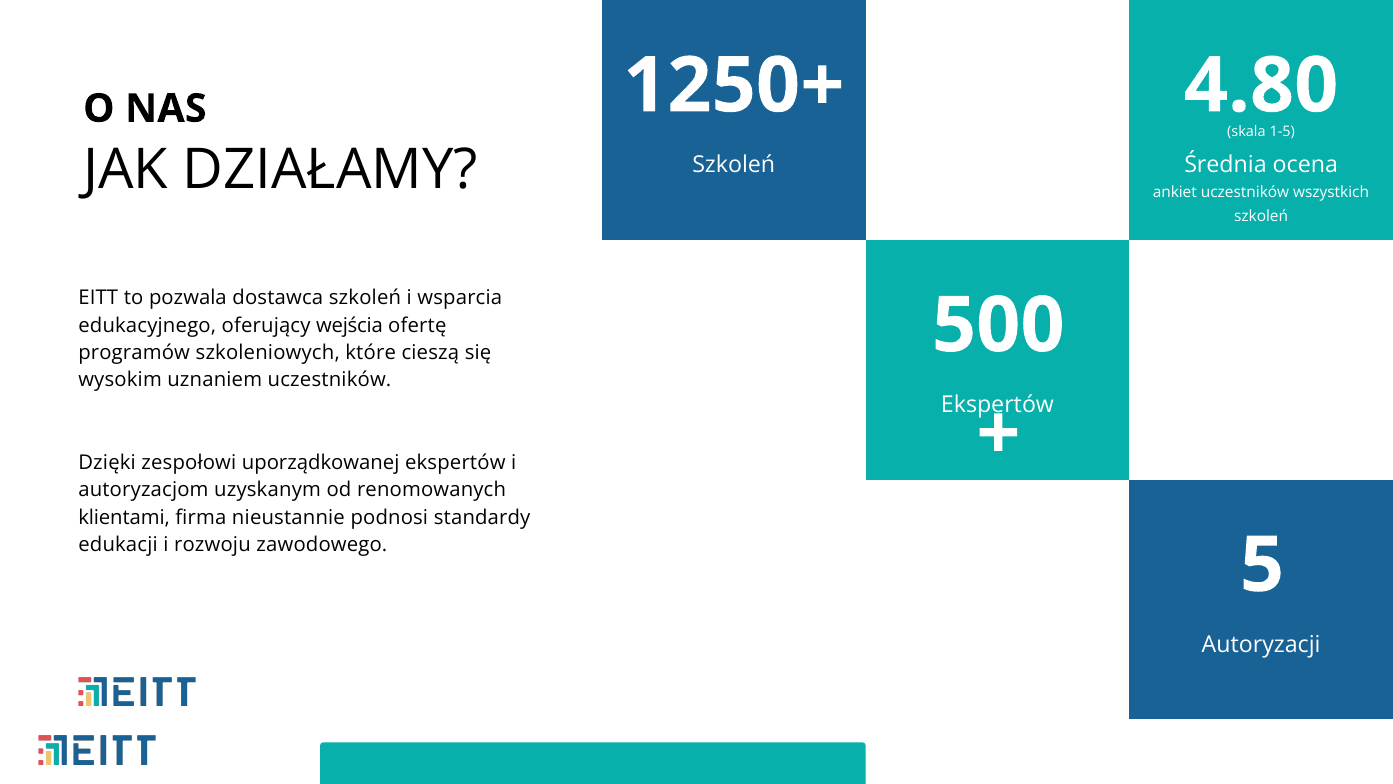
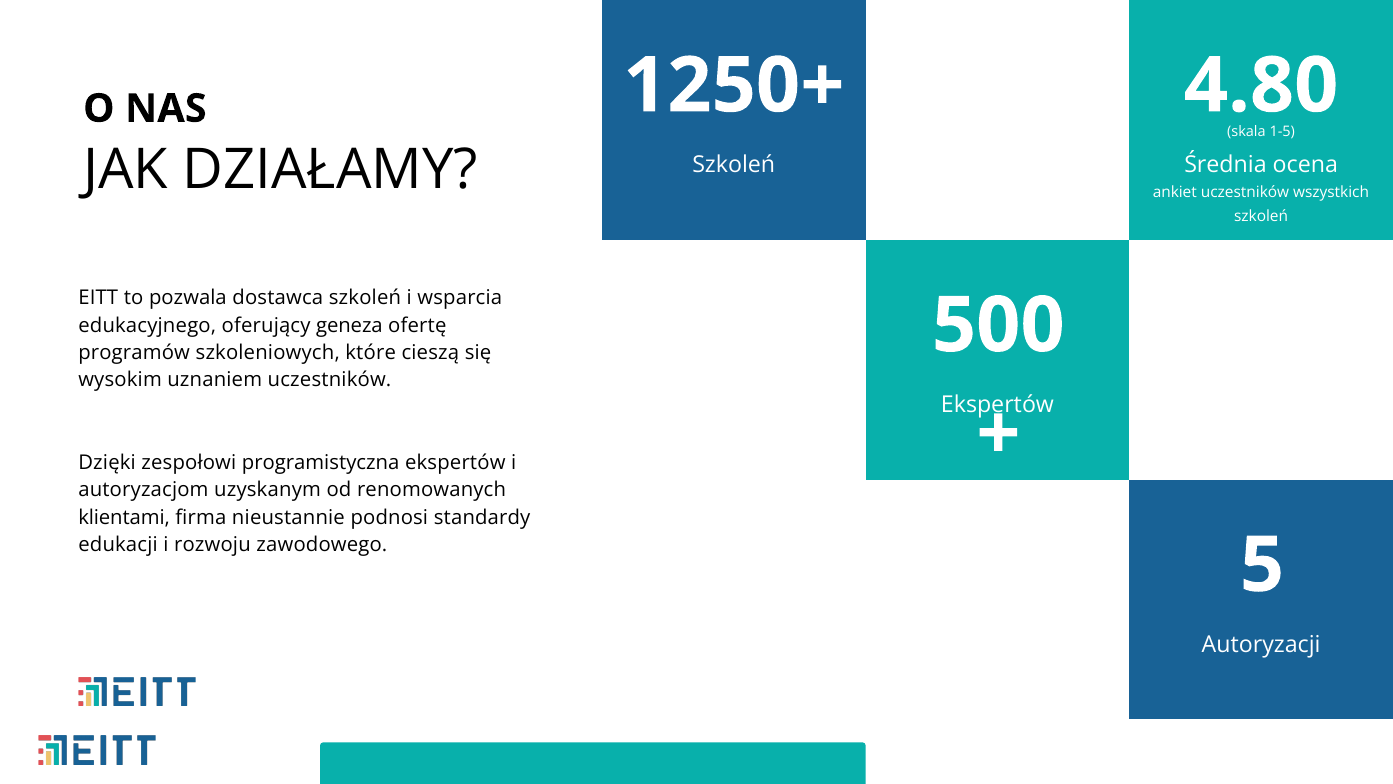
wejścia: wejścia -> geneza (349, 325)
uporządkowanej: uporządkowanej -> programistyczna (321, 462)
